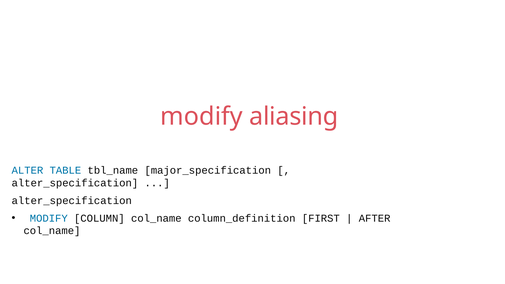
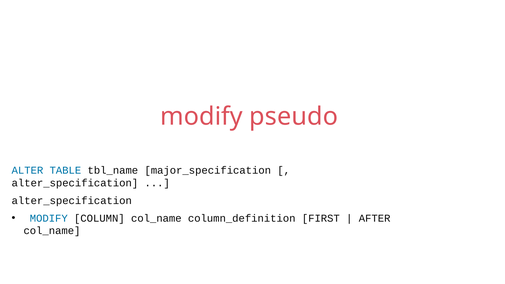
aliasing: aliasing -> pseudo (294, 117)
